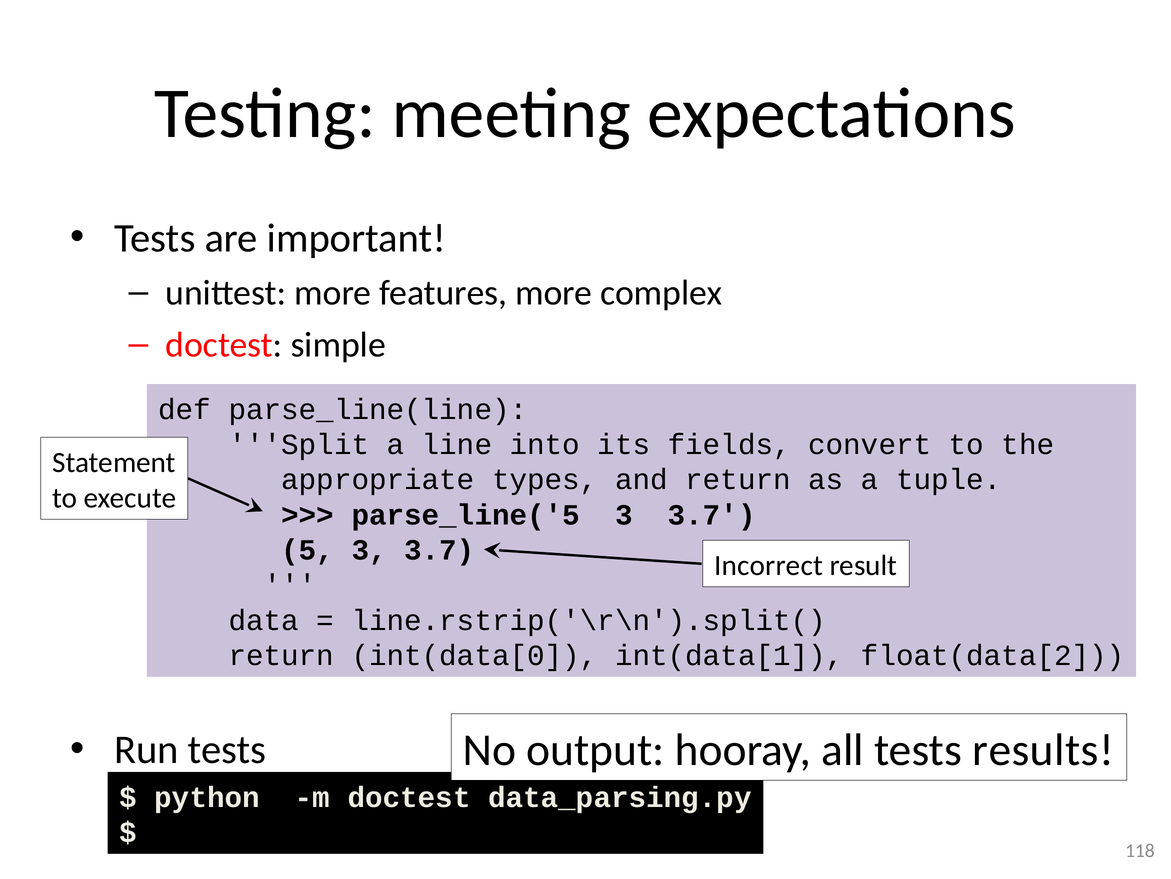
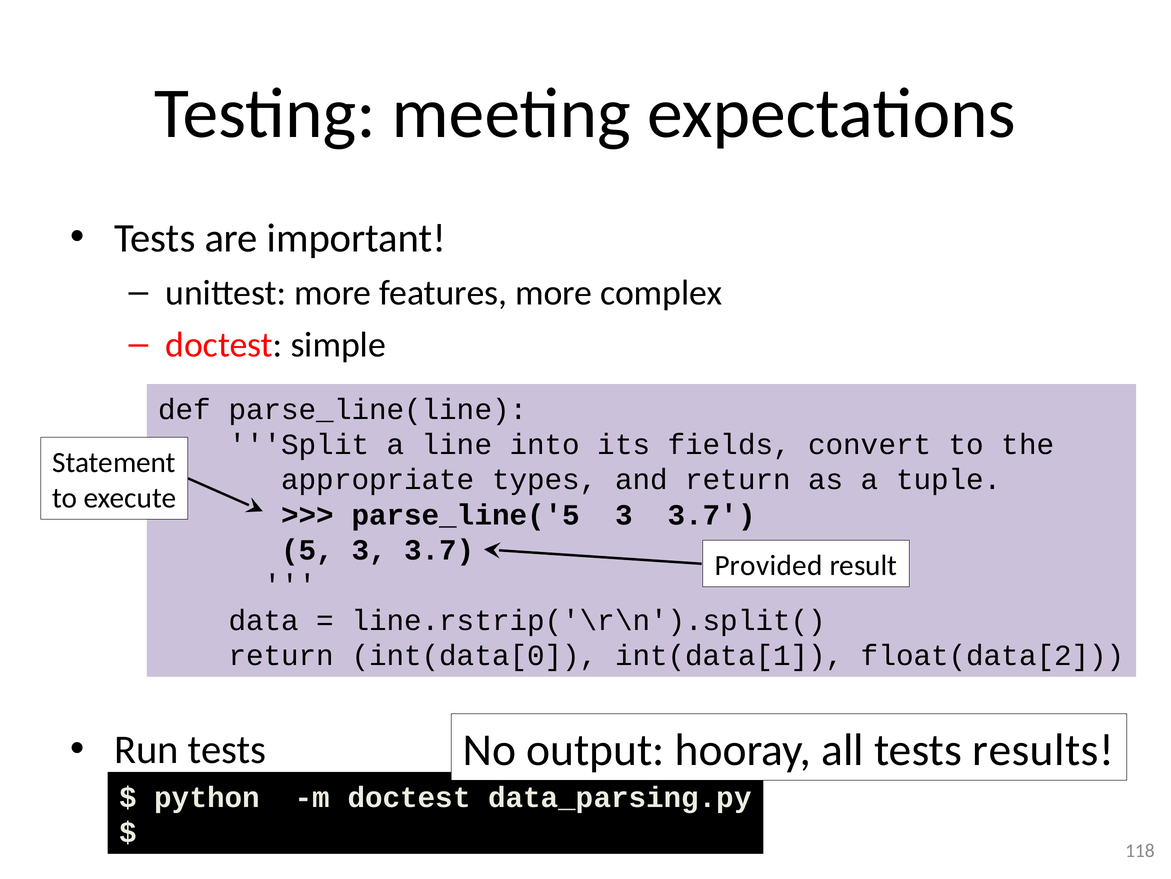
Incorrect: Incorrect -> Provided (769, 565)
